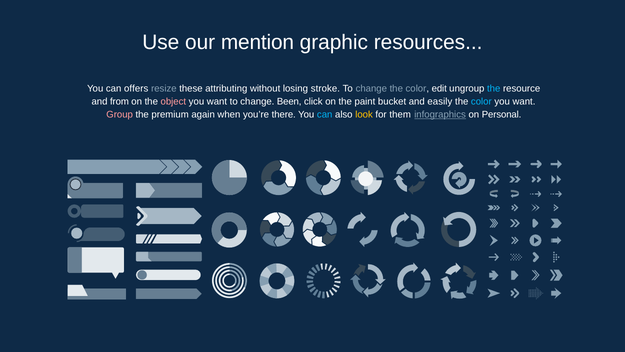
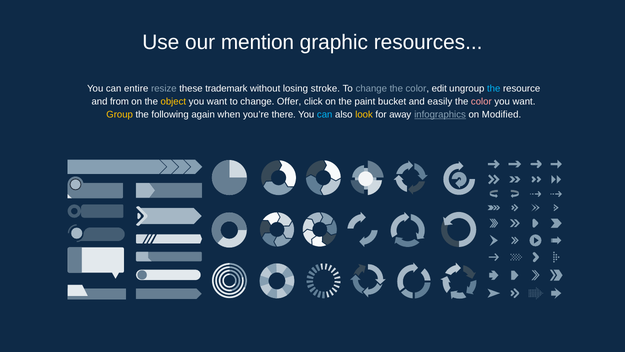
offers: offers -> entire (136, 88)
attributing: attributing -> trademark (226, 88)
object colour: pink -> yellow (173, 101)
Been: Been -> Offer (289, 101)
color colour: light blue -> pink (481, 101)
Group colour: pink -> yellow (120, 115)
premium: premium -> following (170, 115)
them: them -> away (400, 115)
Personal: Personal -> Modified (502, 115)
